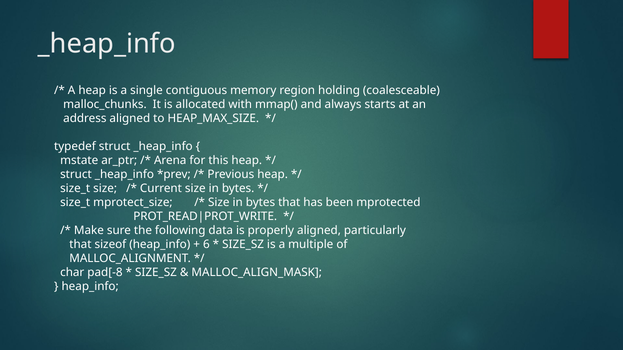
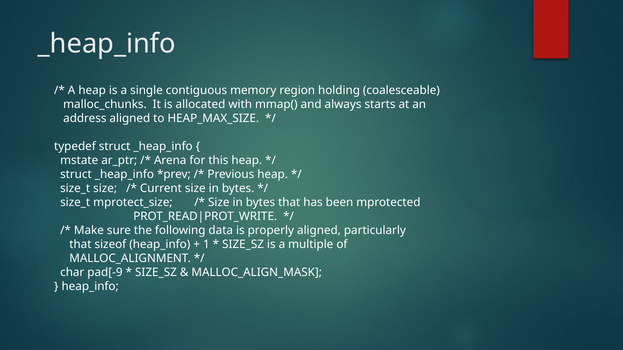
6: 6 -> 1 (206, 245)
pad[-8: pad[-8 -> pad[-9 (105, 273)
